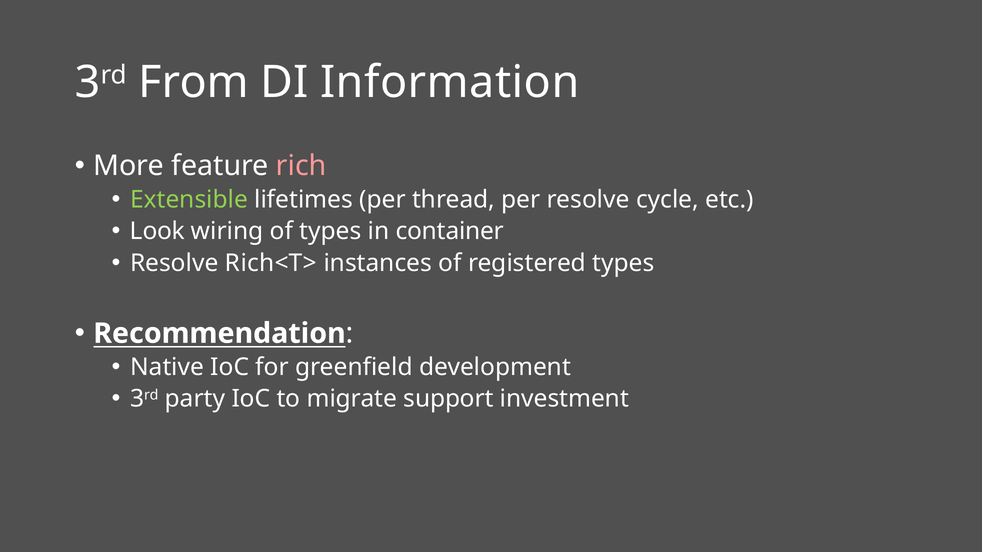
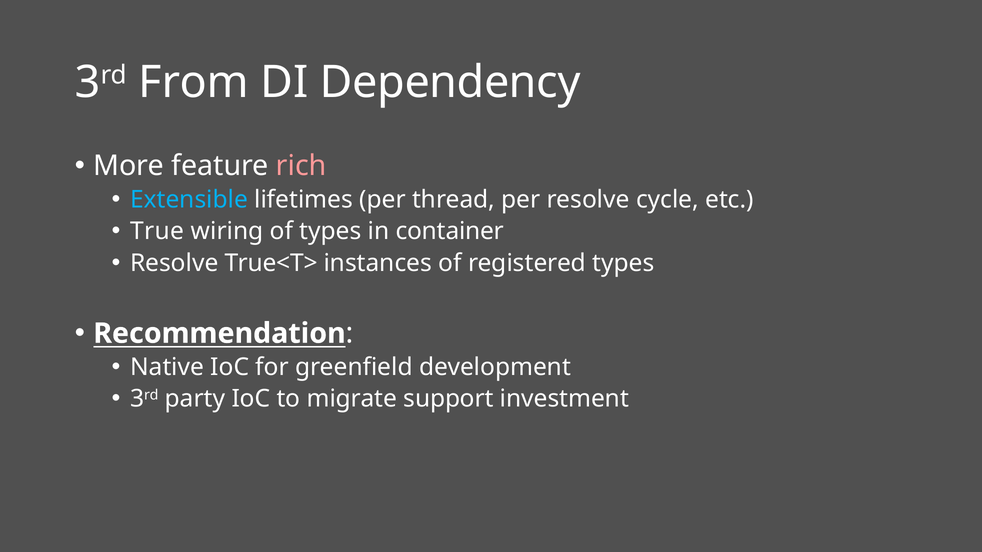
Information: Information -> Dependency (450, 82)
Extensible colour: light green -> light blue (189, 200)
Look: Look -> True (157, 231)
Rich<T>: Rich<T> -> True<T> (271, 263)
